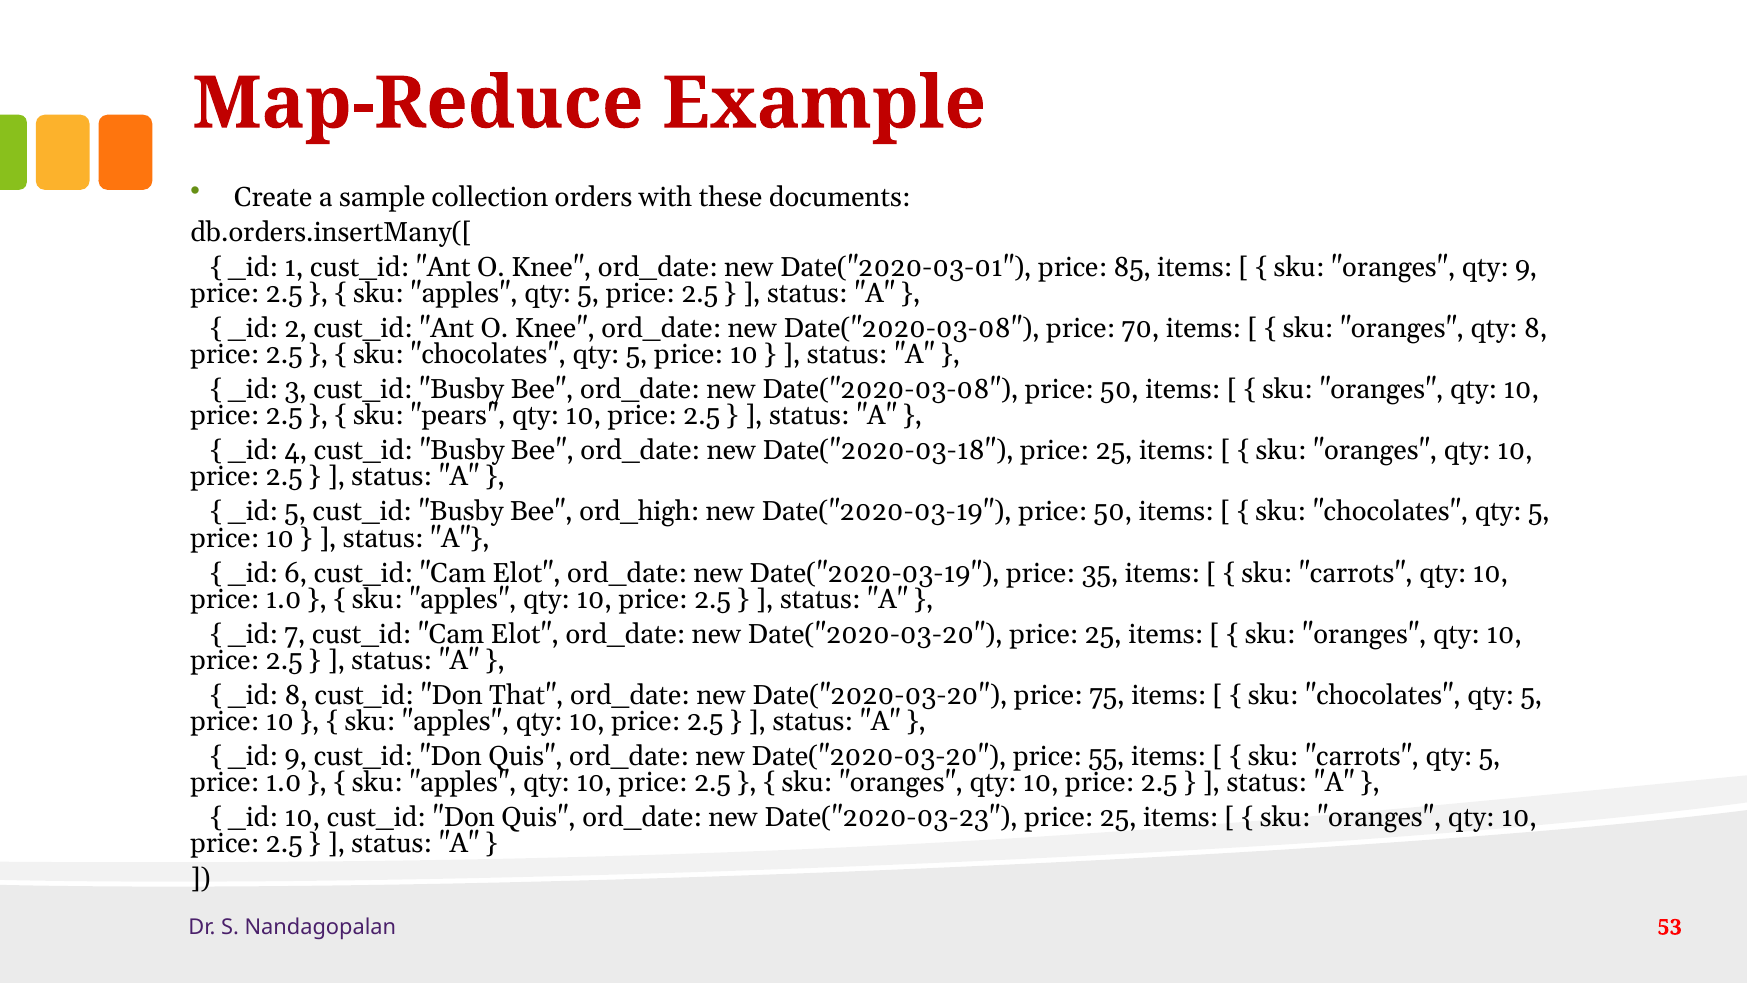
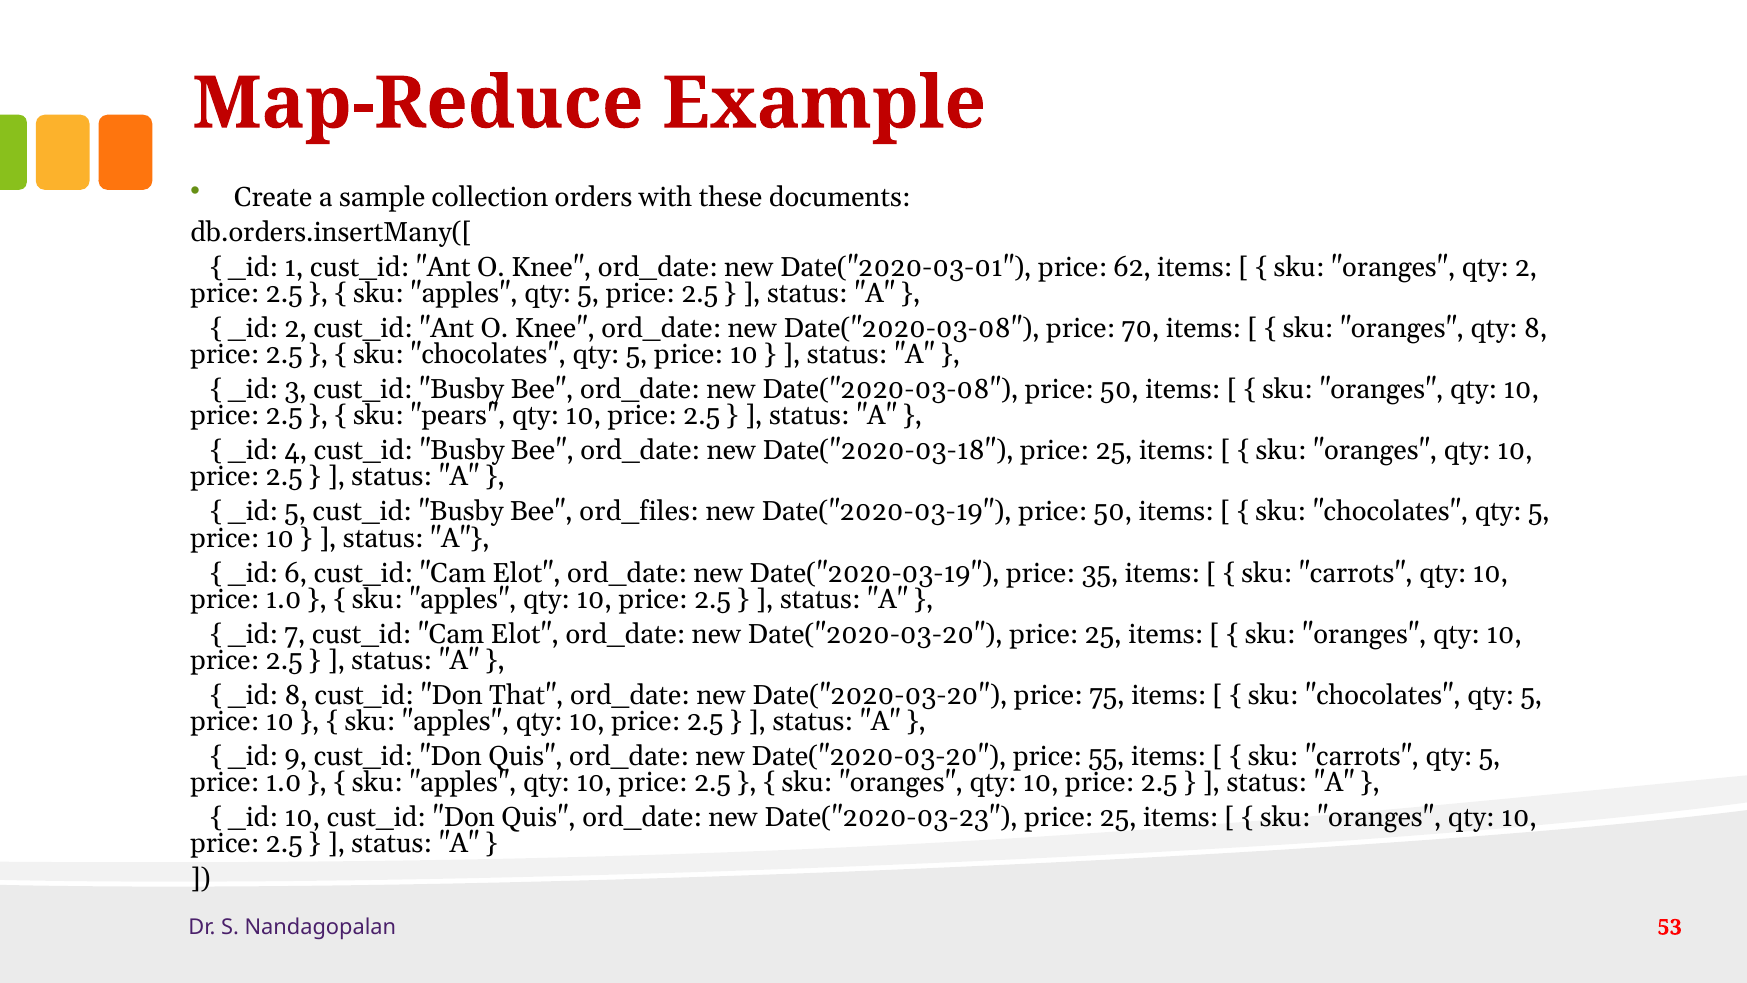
85: 85 -> 62 (1132, 267)
qty 9: 9 -> 2 (1526, 267)
ord_high: ord_high -> ord_files (639, 512)
